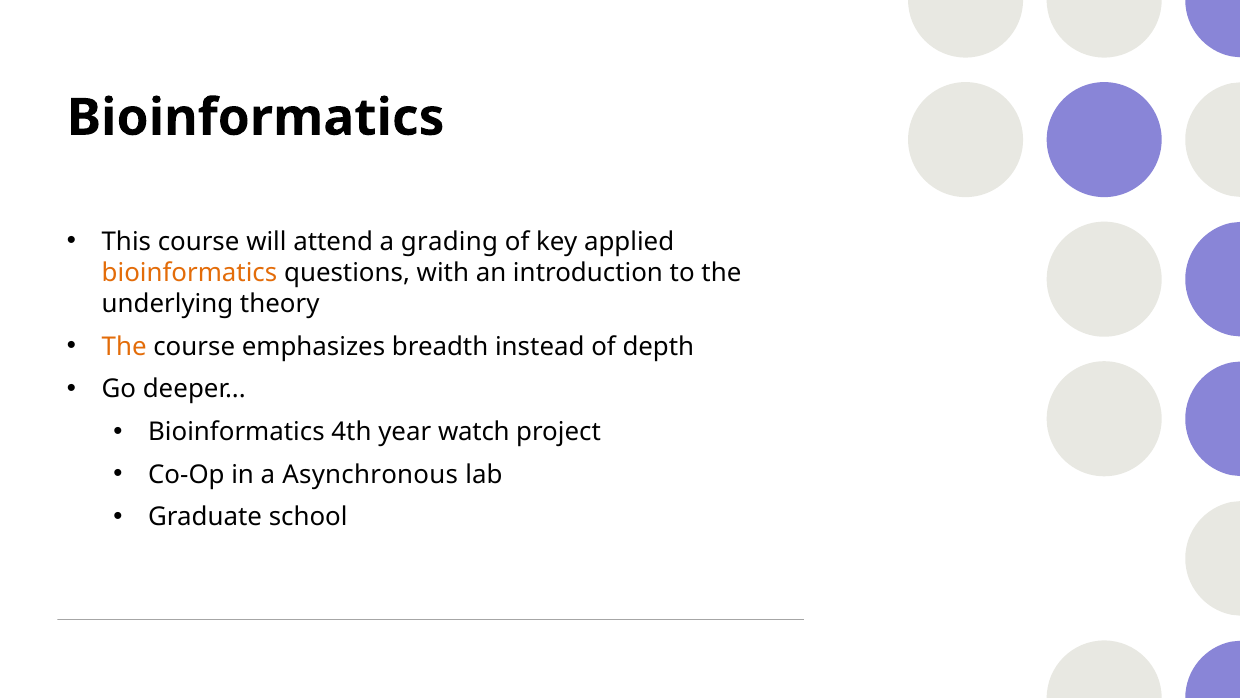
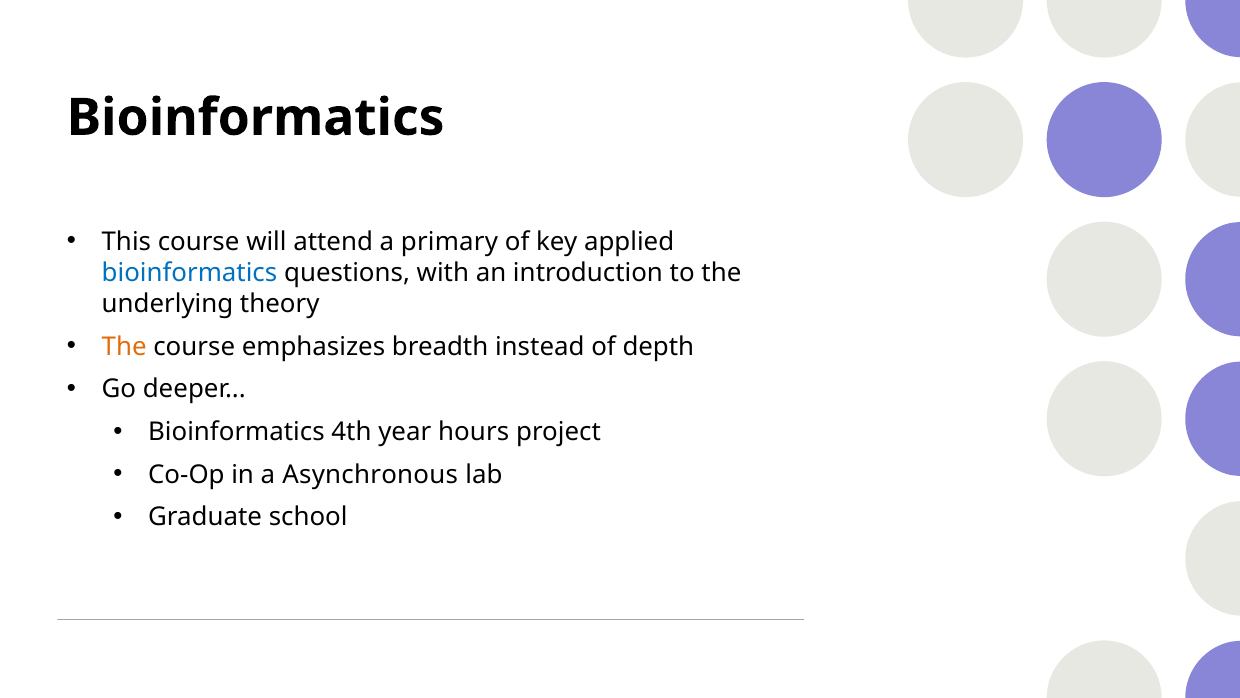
grading: grading -> primary (449, 242)
bioinformatics colour: orange -> blue (189, 273)
watch: watch -> hours (474, 432)
